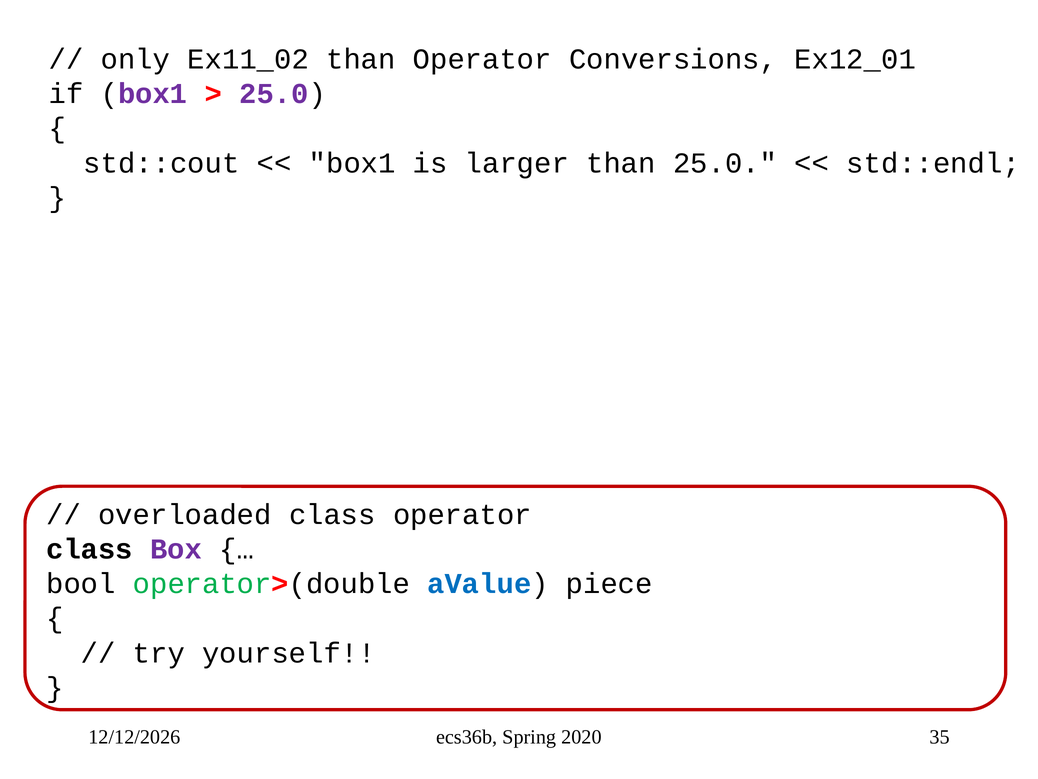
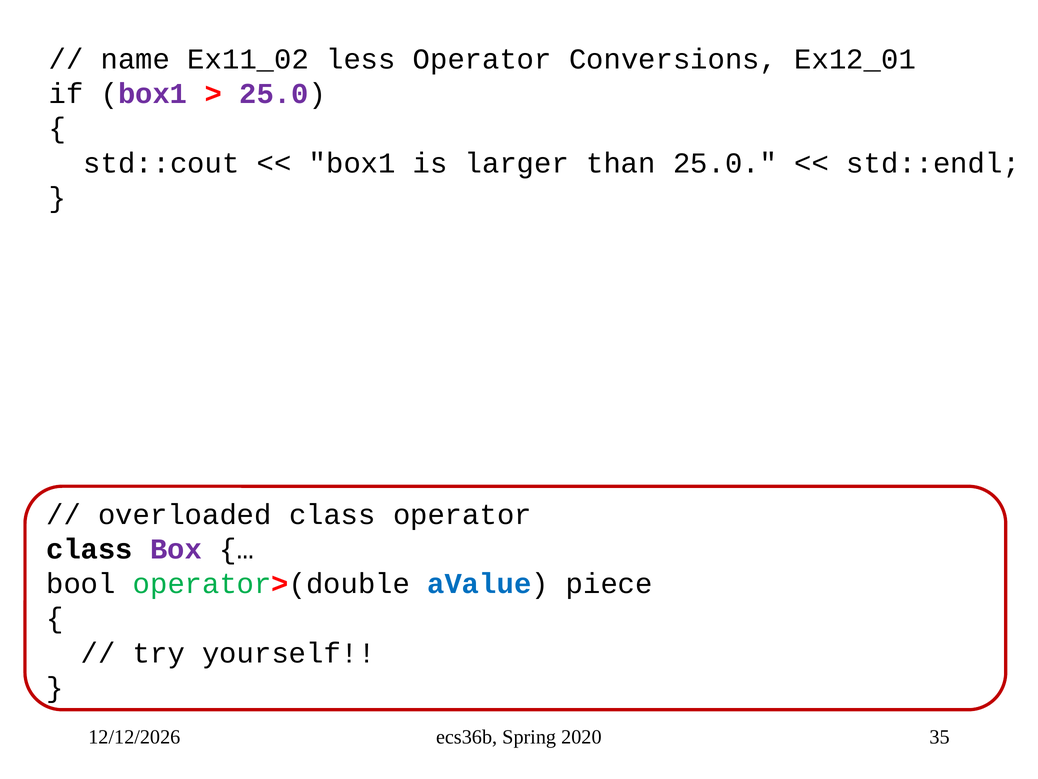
only: only -> name (135, 59)
Ex11_02 than: than -> less (361, 59)
